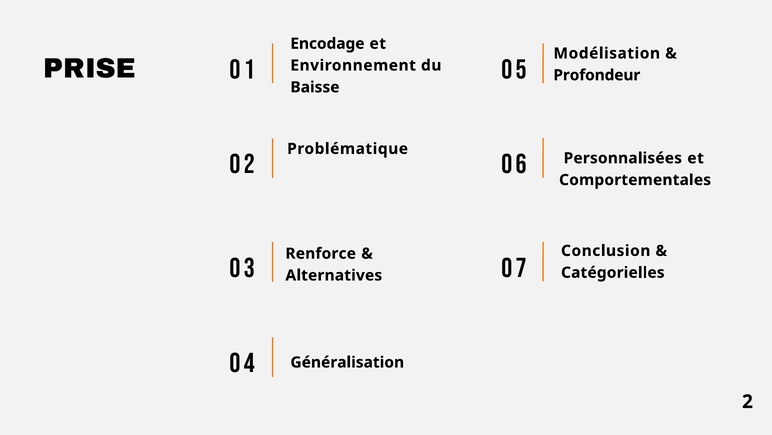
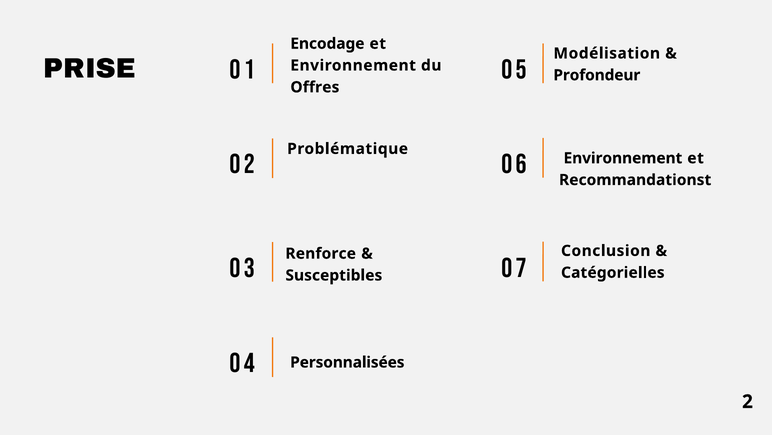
Baisse: Baisse -> Offres (315, 87)
Personnalisées: Personnalisées -> Environnement (623, 158)
Comportementales: Comportementales -> Recommandationst (635, 180)
Alternatives: Alternatives -> Susceptibles (334, 275)
Généralisation: Généralisation -> Personnalisées (347, 362)
